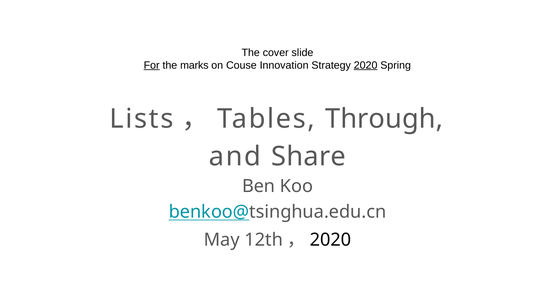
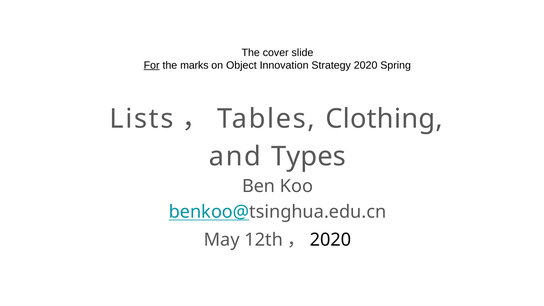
Couse: Couse -> Object (241, 65)
2020 underline: present -> none (366, 65)
Through: Through -> Clothing (384, 119)
Share: Share -> Types (309, 156)
